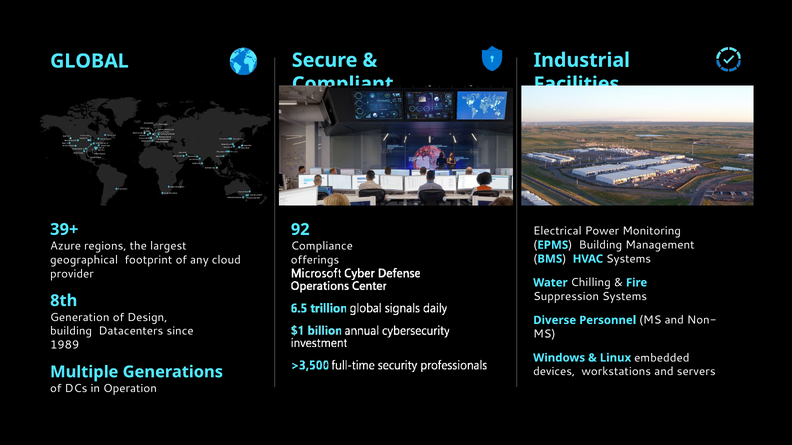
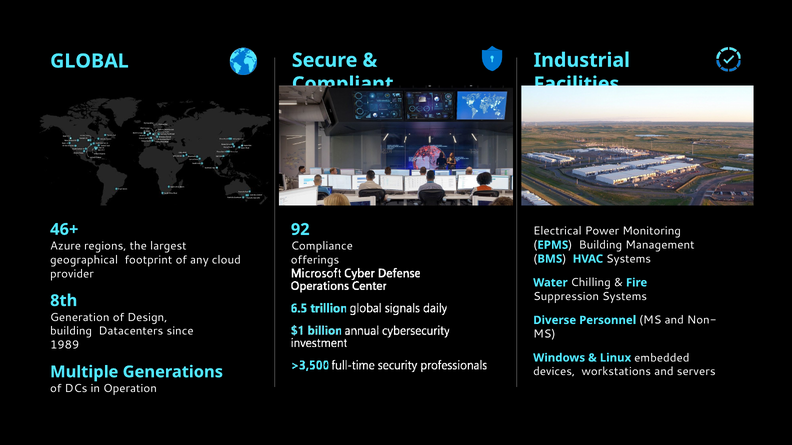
39+: 39+ -> 46+ (64, 230)
